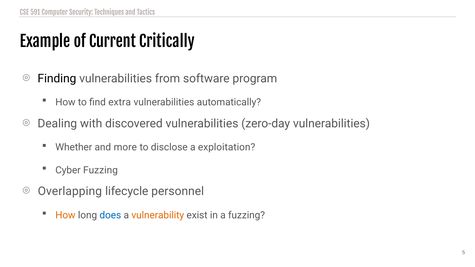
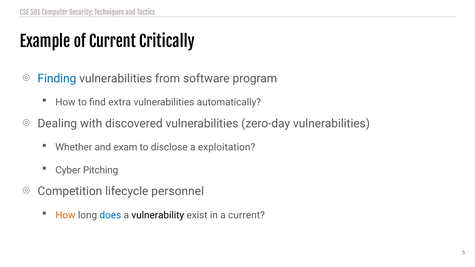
Finding colour: black -> blue (57, 79)
more: more -> exam (125, 147)
Cyber Fuzzing: Fuzzing -> Pitching (101, 170)
Overlapping: Overlapping -> Competition (70, 192)
vulnerability colour: orange -> black (158, 215)
a fuzzing: fuzzing -> current (246, 215)
